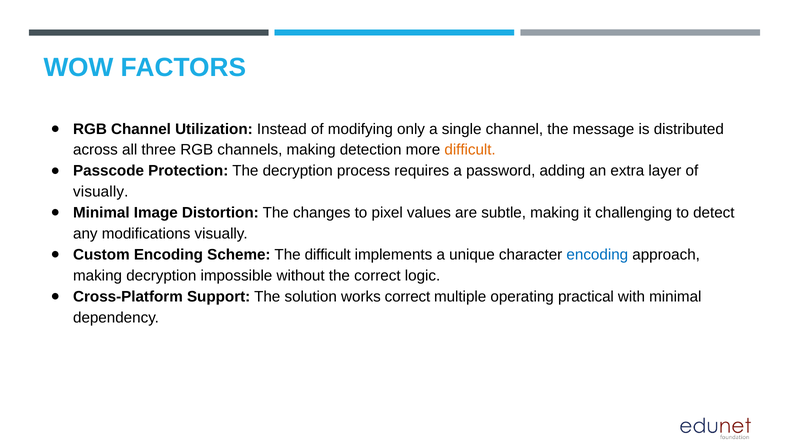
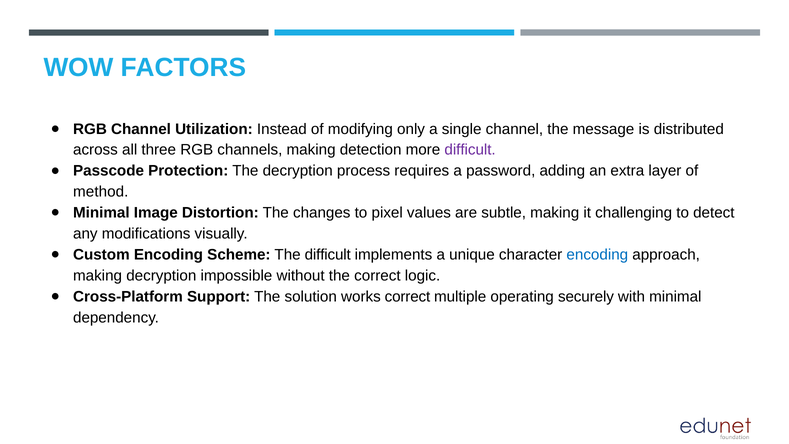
difficult colour: orange -> purple (470, 150)
visually: visually -> method (101, 192)
practical: practical -> securely (586, 296)
